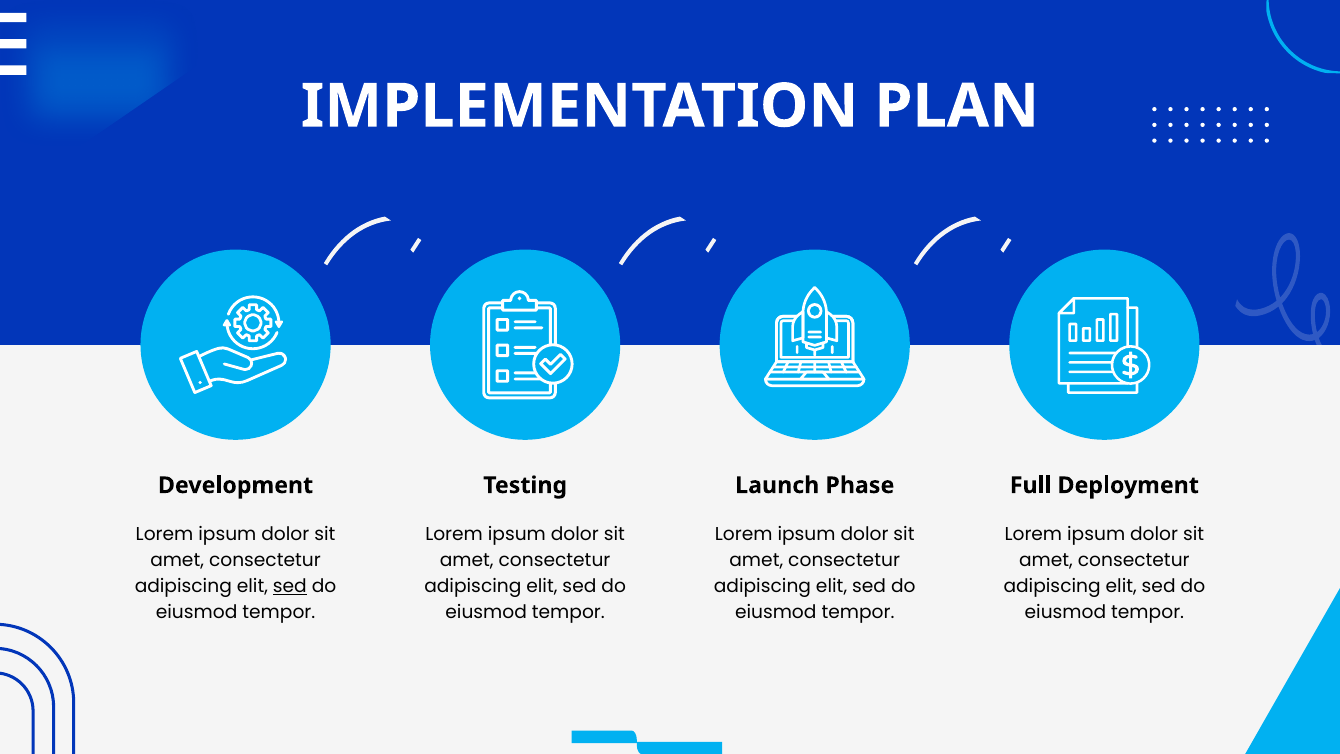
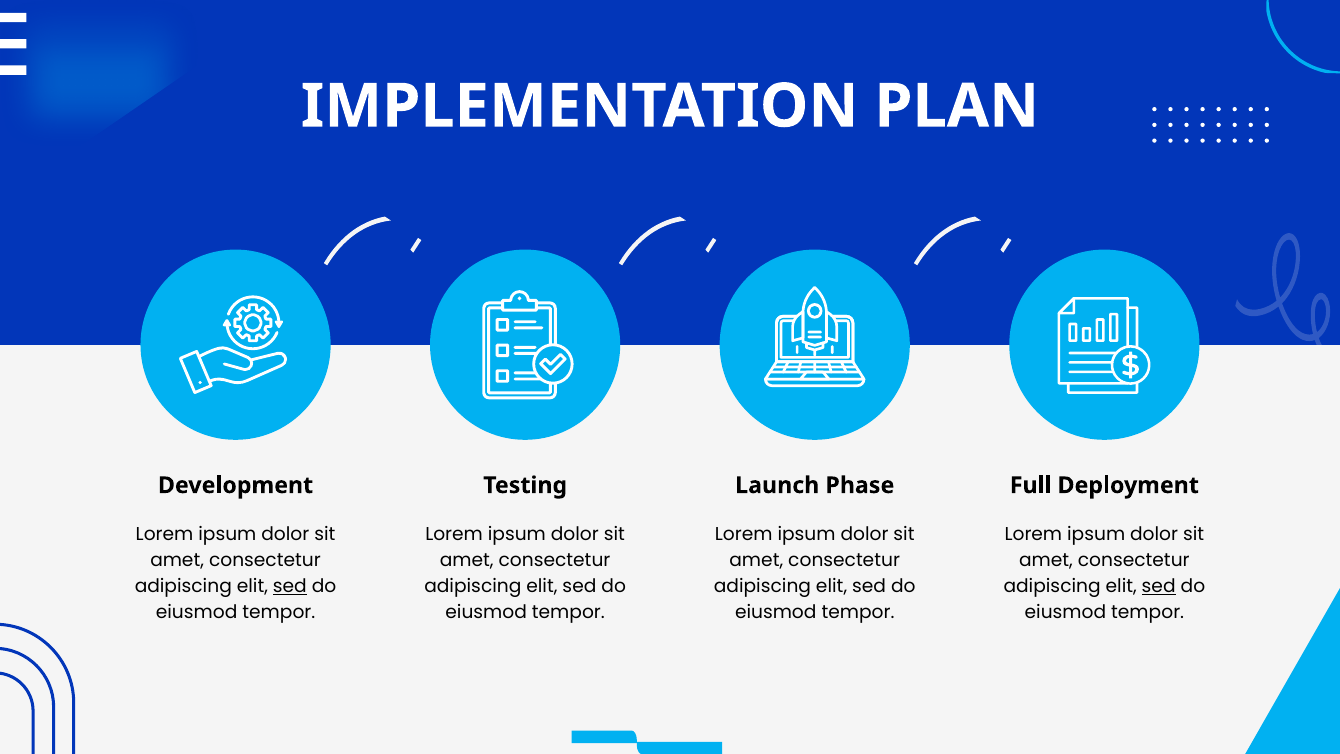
sed underline: none -> present (1159, 586)
